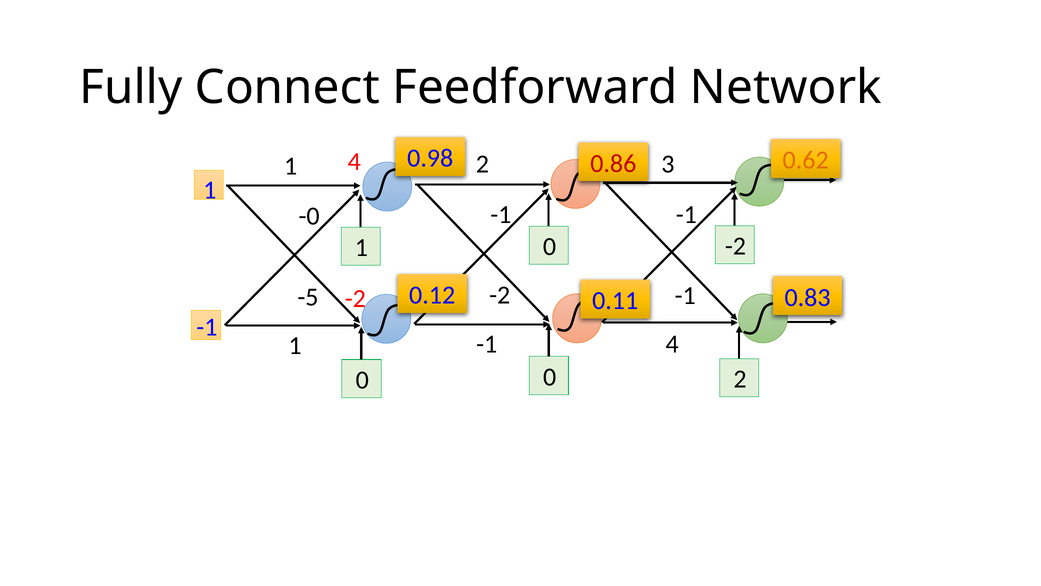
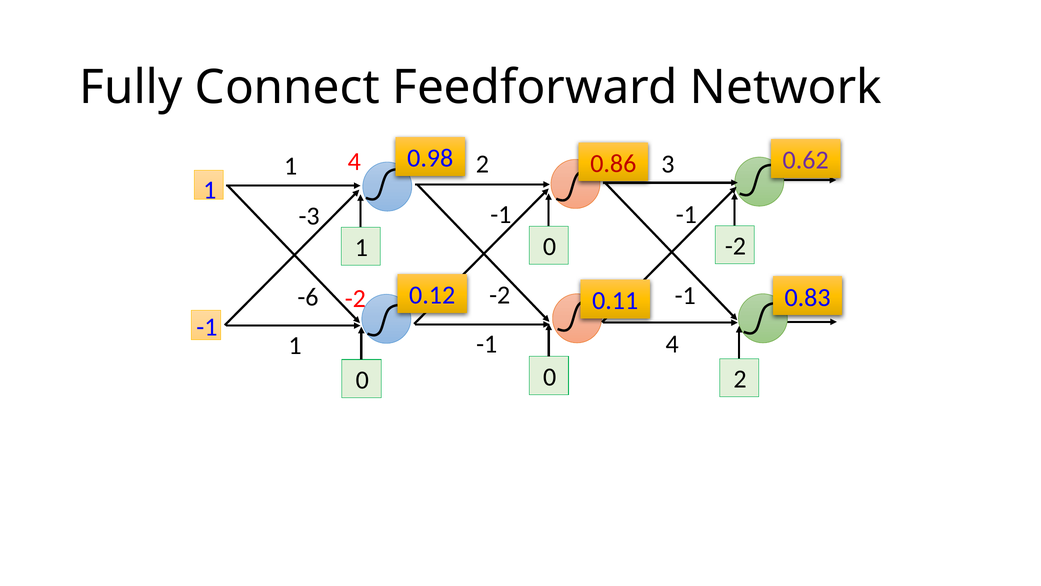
0.62 colour: orange -> purple (806, 160)
-0: -0 -> -3 (309, 216)
-5: -5 -> -6 (308, 297)
